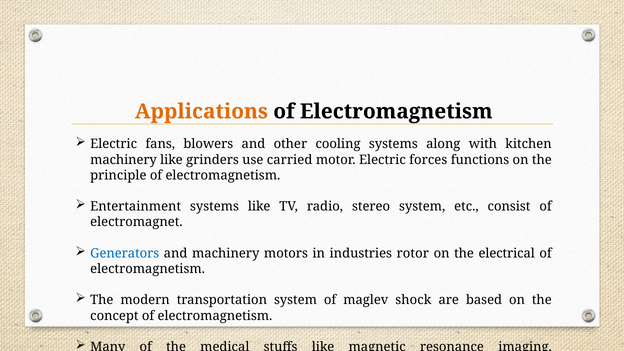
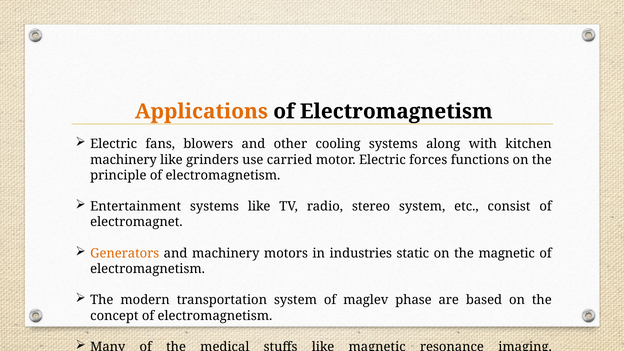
Generators colour: blue -> orange (125, 253)
rotor: rotor -> static (413, 253)
the electrical: electrical -> magnetic (507, 253)
shock: shock -> phase (413, 300)
